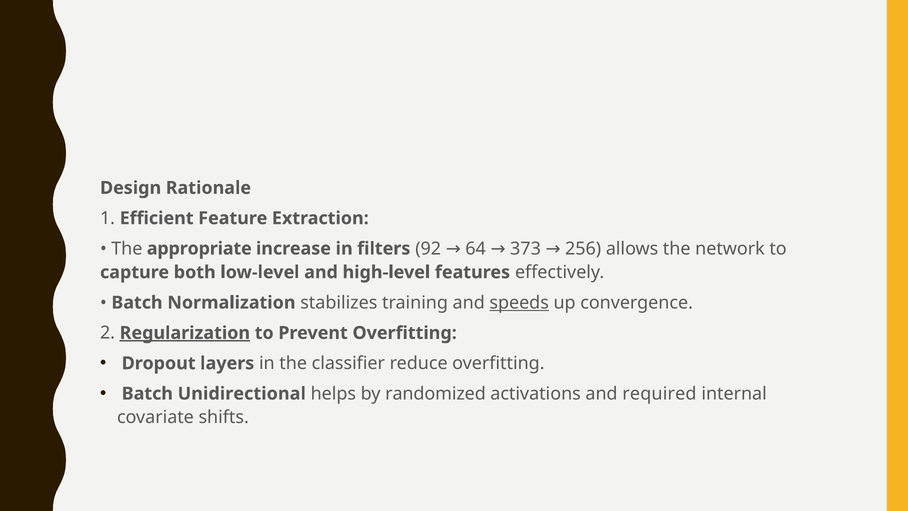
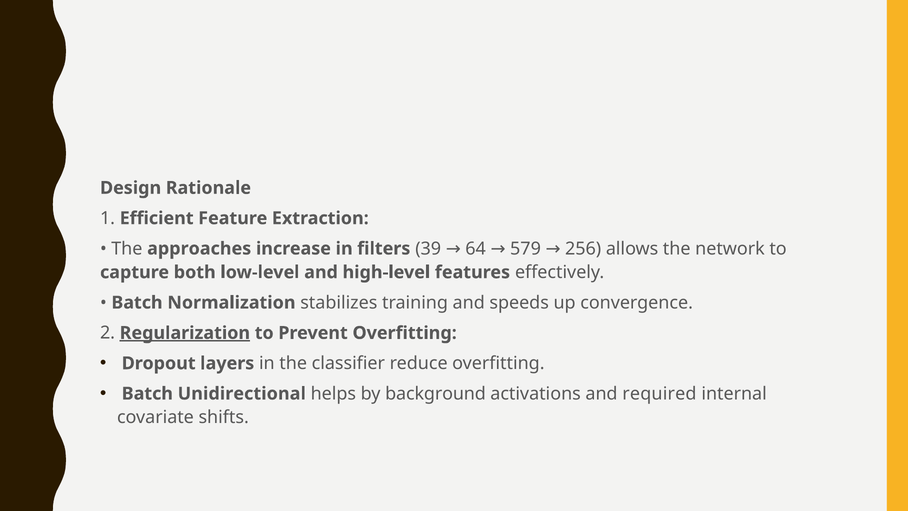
appropriate: appropriate -> approaches (199, 248)
92: 92 -> 39 (428, 248)
373: 373 -> 579 (526, 248)
speeds underline: present -> none (519, 303)
randomized: randomized -> background (436, 393)
